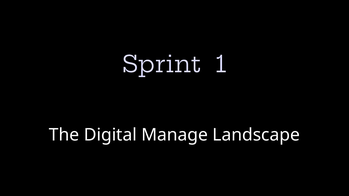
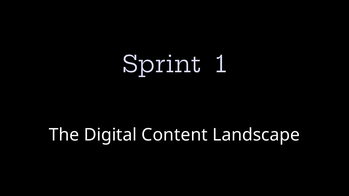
Manage: Manage -> Content (175, 135)
